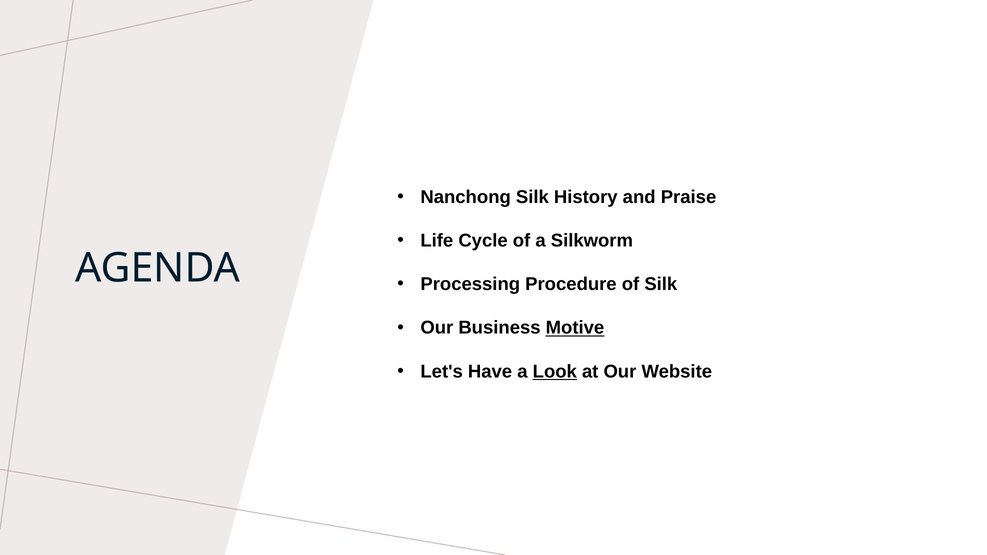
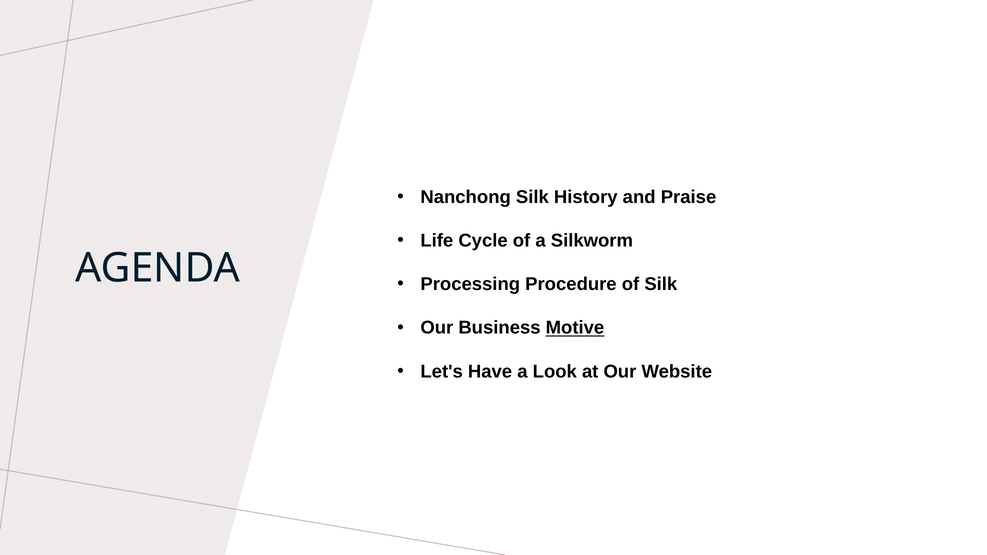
Look underline: present -> none (555, 372)
